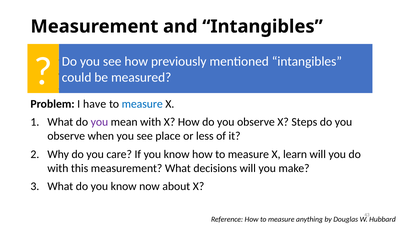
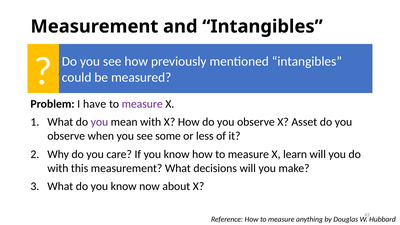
measure colour: blue -> purple (142, 104)
X Steps: Steps -> Asset (304, 122)
place: place -> some (168, 136)
